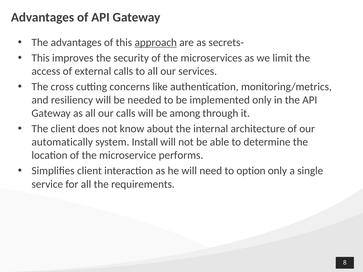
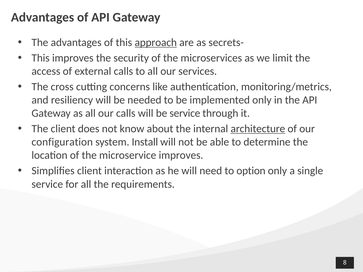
be among: among -> service (185, 113)
architecture underline: none -> present (258, 129)
automatically: automatically -> configuration (62, 142)
microservice performs: performs -> improves (181, 155)
